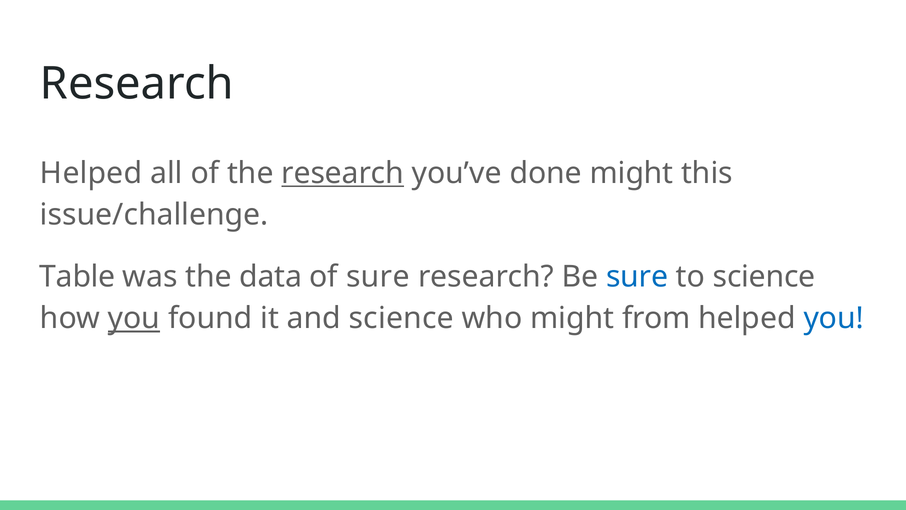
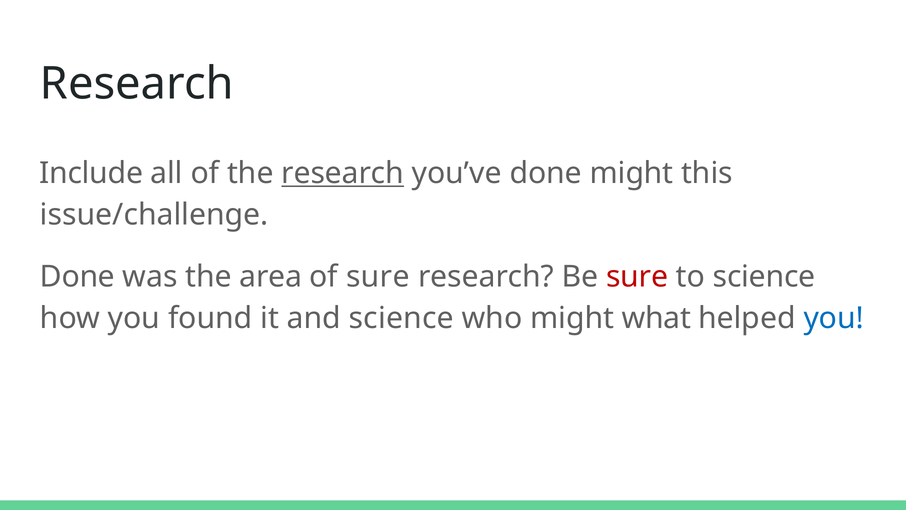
Helped: Helped -> Include (91, 173)
Table: Table -> Done (77, 277)
data: data -> area (271, 277)
sure colour: blue -> red (637, 277)
you underline: present -> none (134, 318)
from: from -> what (656, 318)
